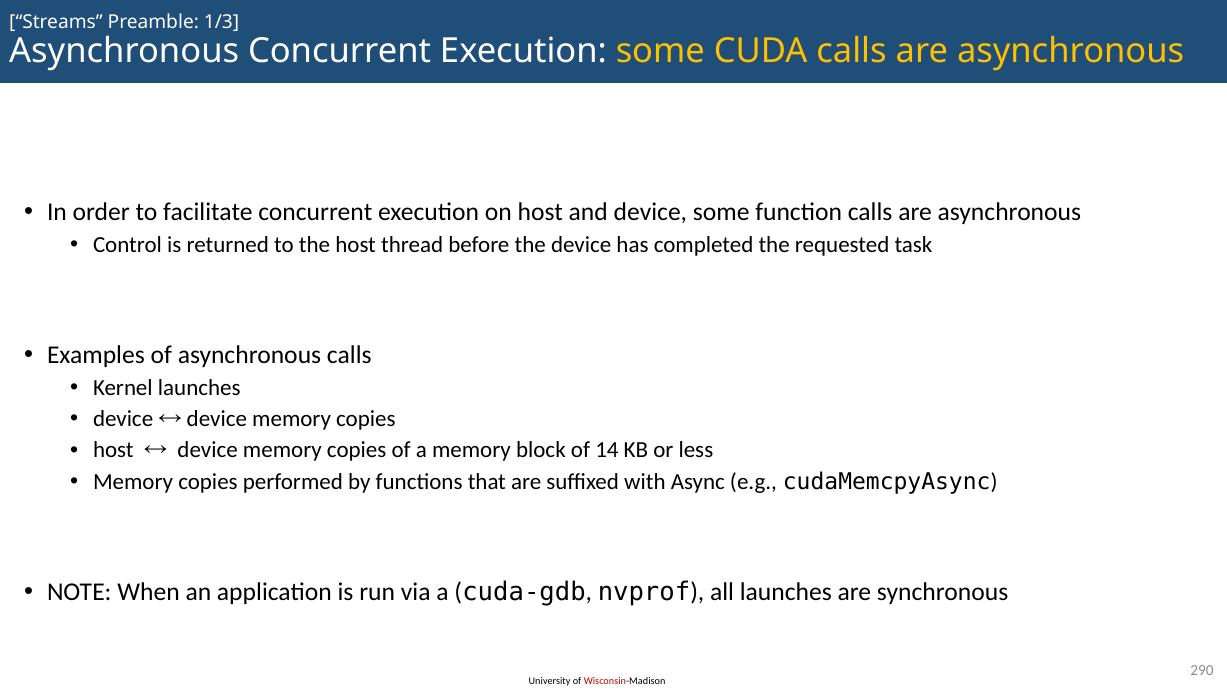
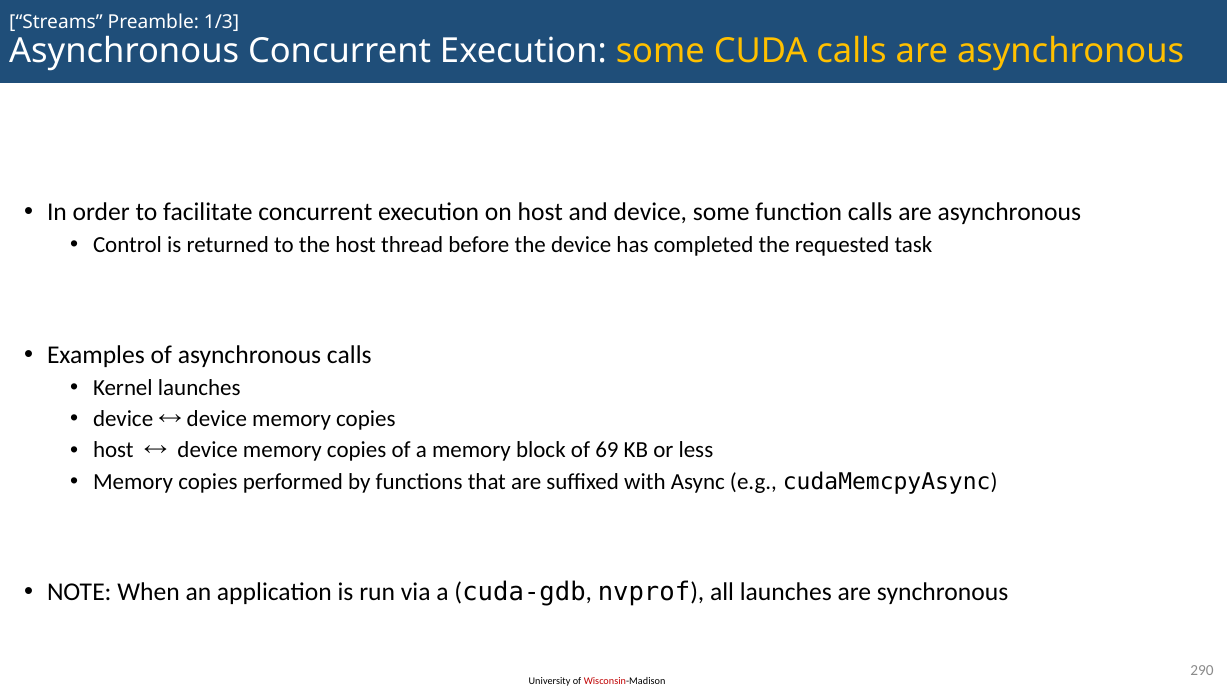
14: 14 -> 69 (607, 451)
